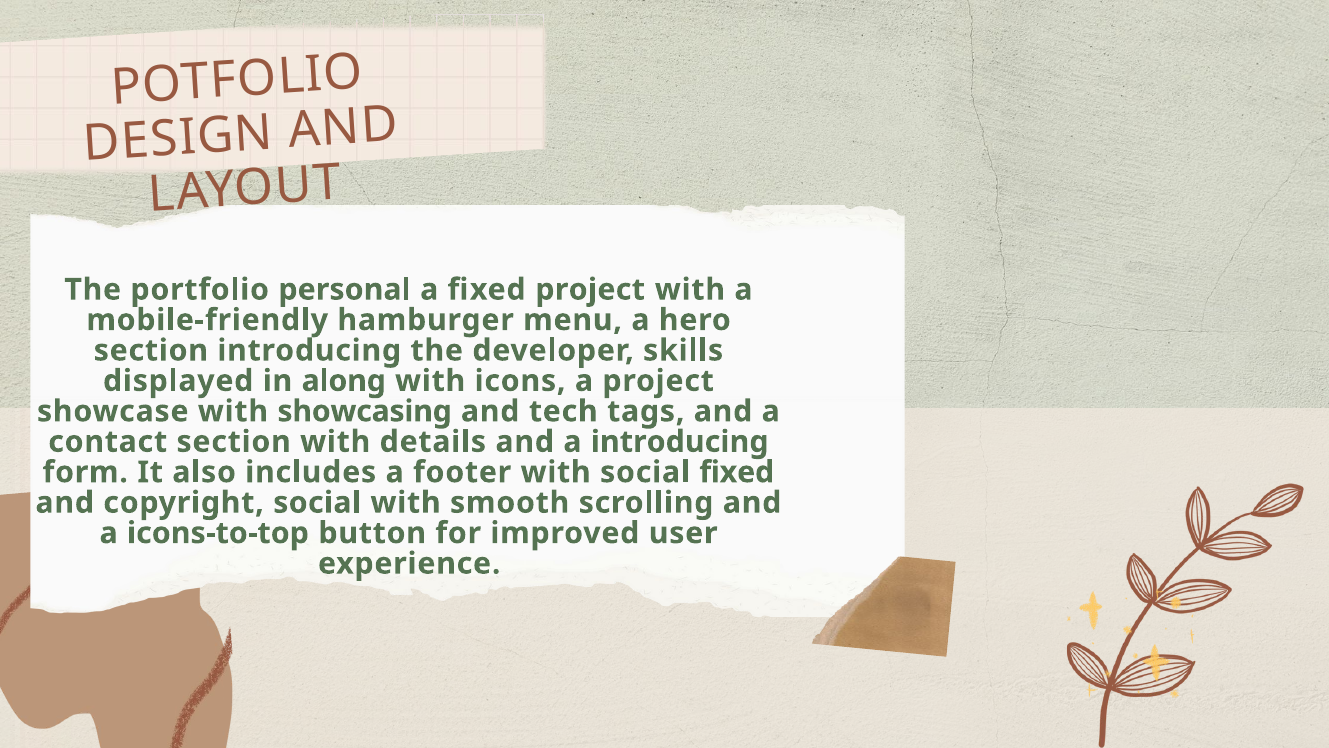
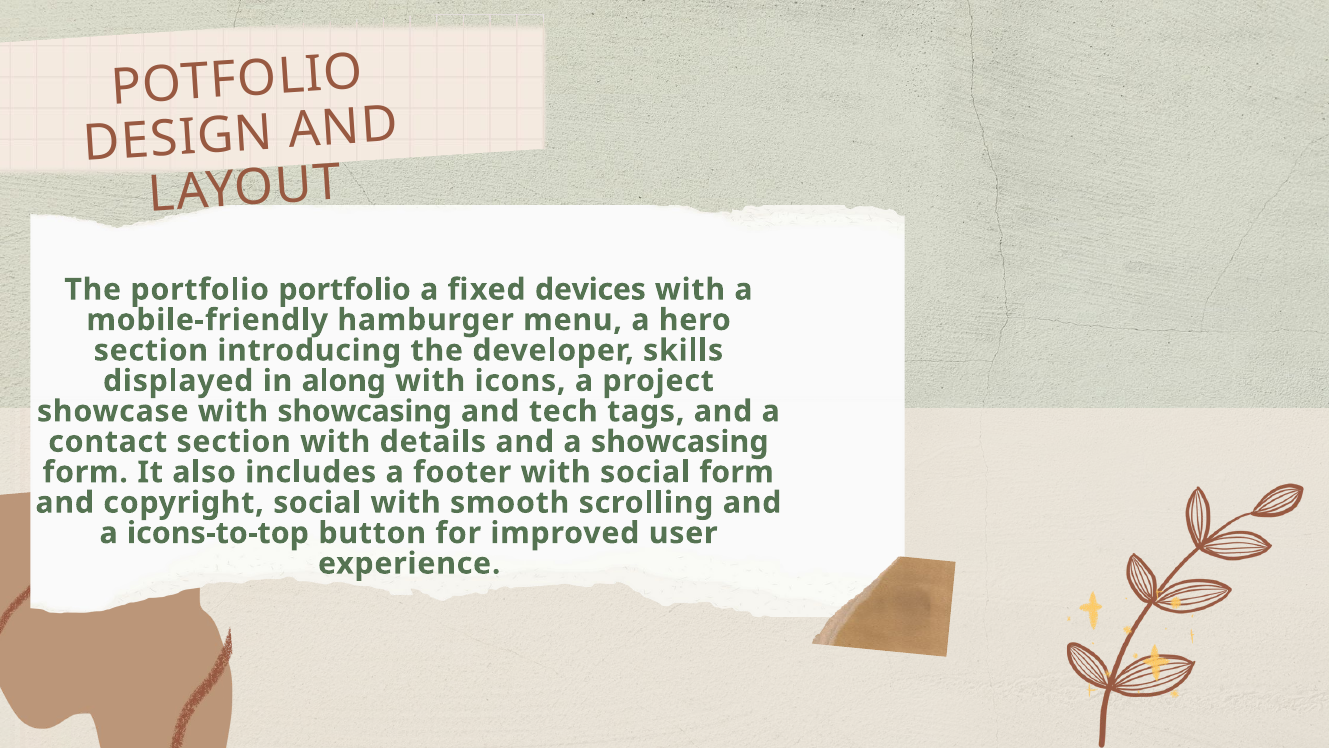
portfolio personal: personal -> portfolio (345, 289)
fixed project: project -> devices (590, 289)
a introducing: introducing -> showcasing (680, 442)
social fixed: fixed -> form (737, 472)
